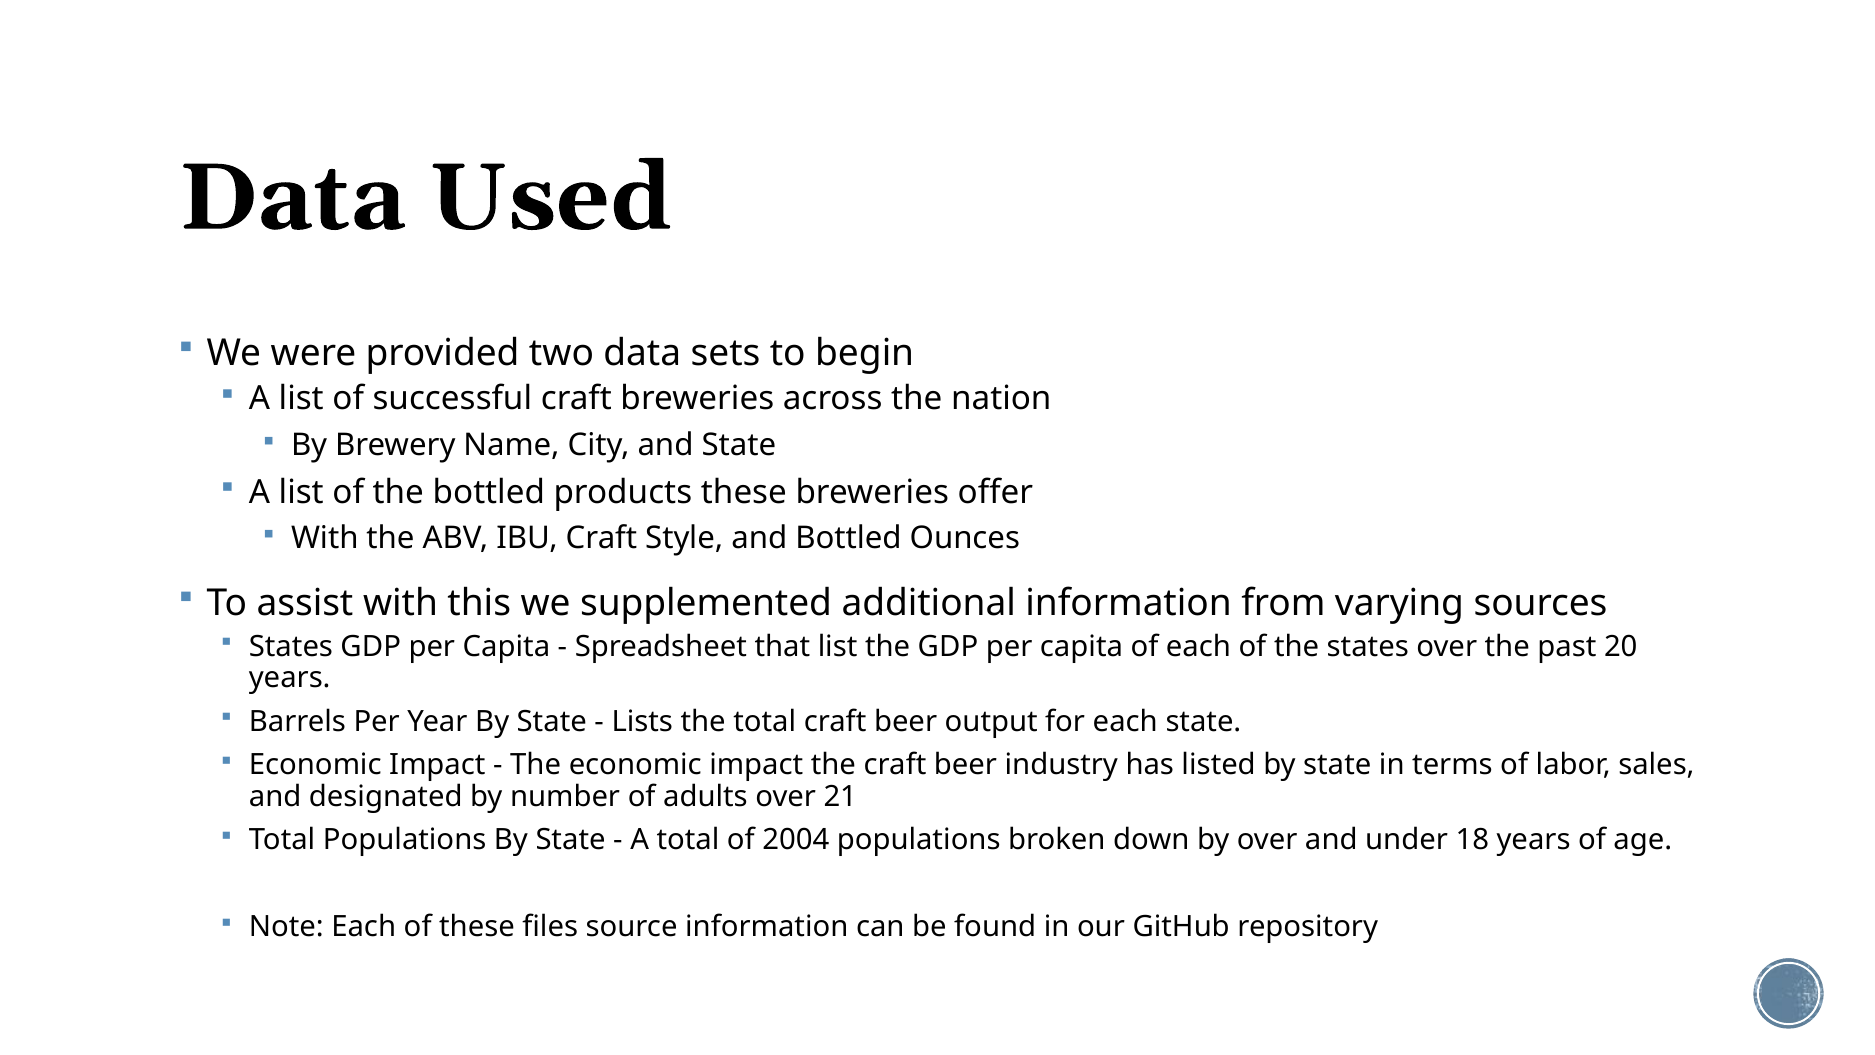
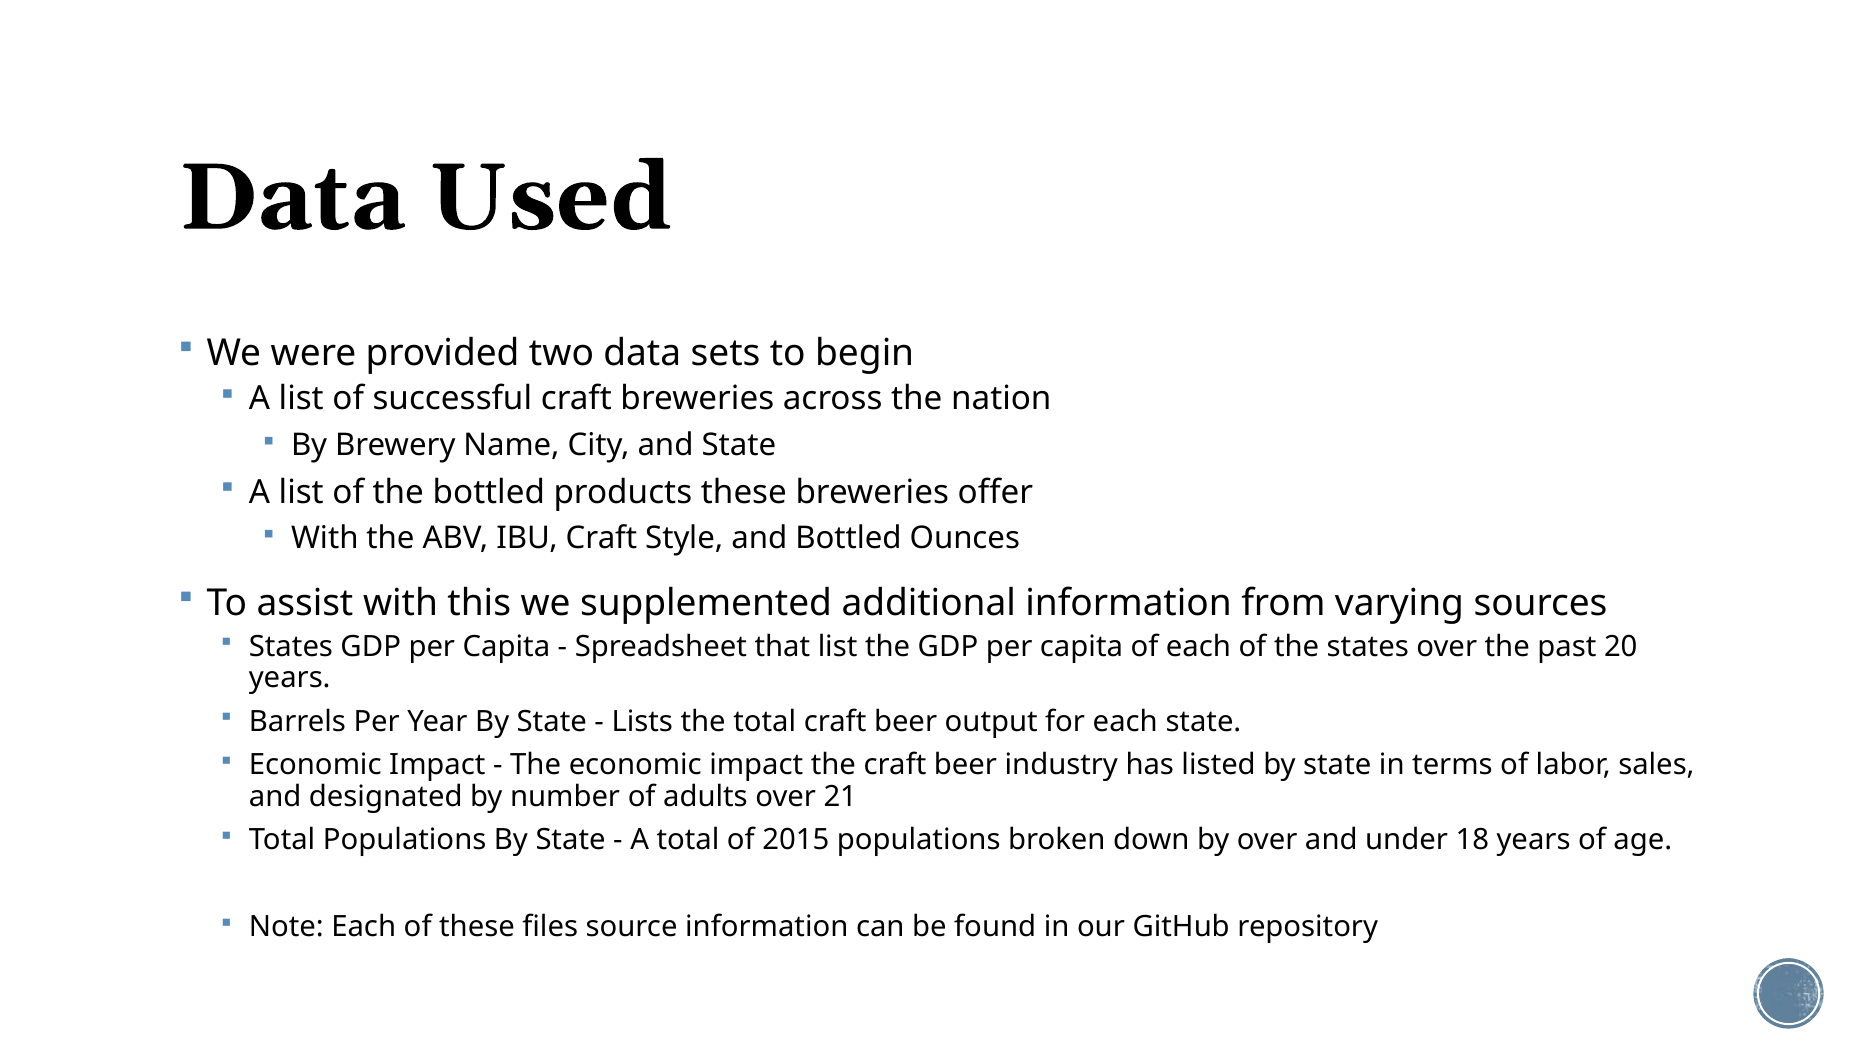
2004: 2004 -> 2015 (796, 840)
